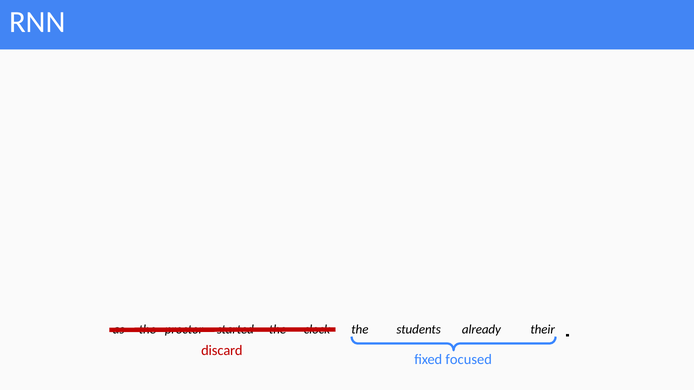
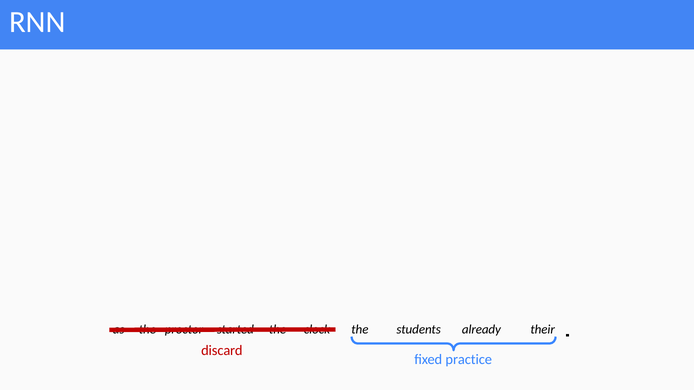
focused: focused -> practice (469, 360)
